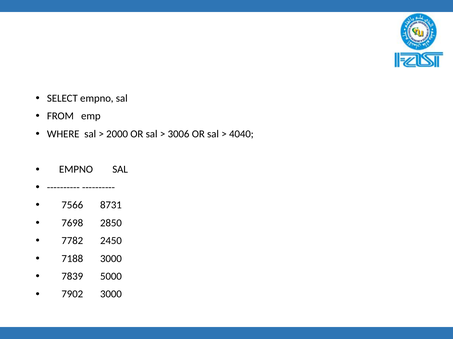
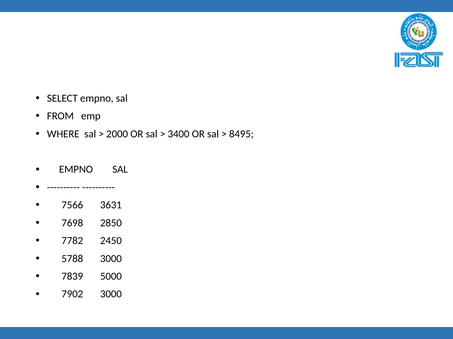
3006: 3006 -> 3400 (179, 134)
4040: 4040 -> 8495 (241, 134)
8731: 8731 -> 3631 (111, 206)
7188: 7188 -> 5788 (72, 259)
